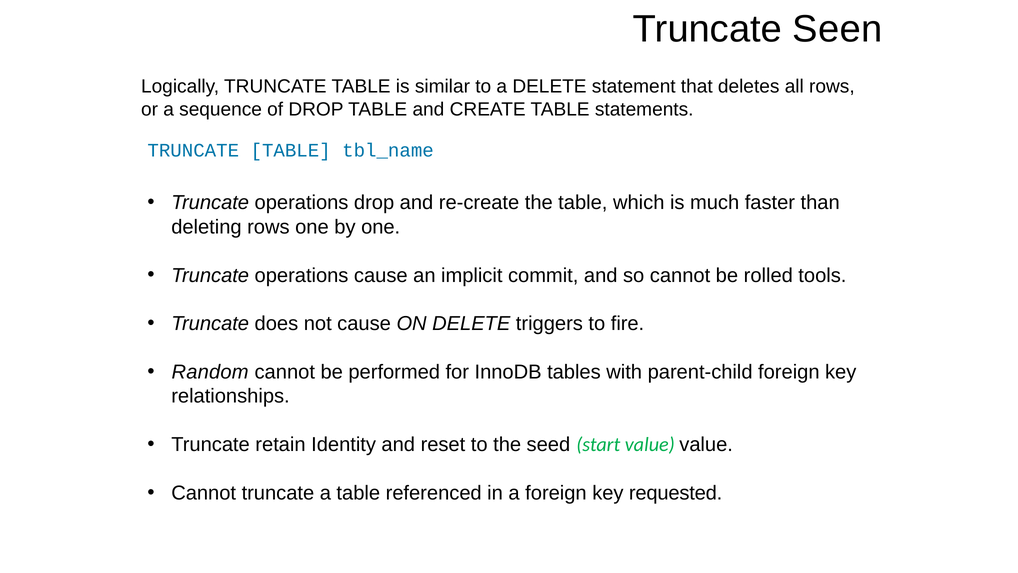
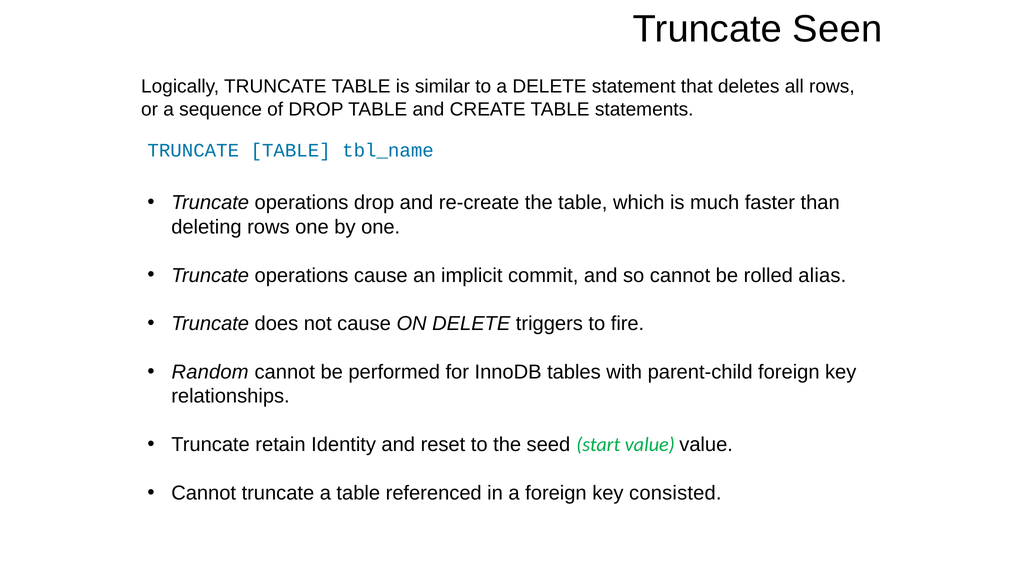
tools: tools -> alias (822, 275)
requested: requested -> consisted (675, 493)
